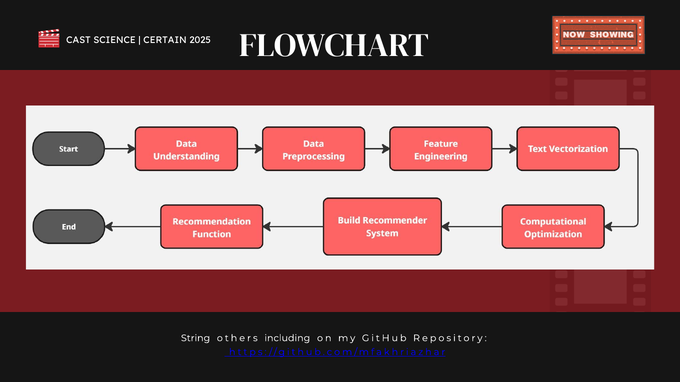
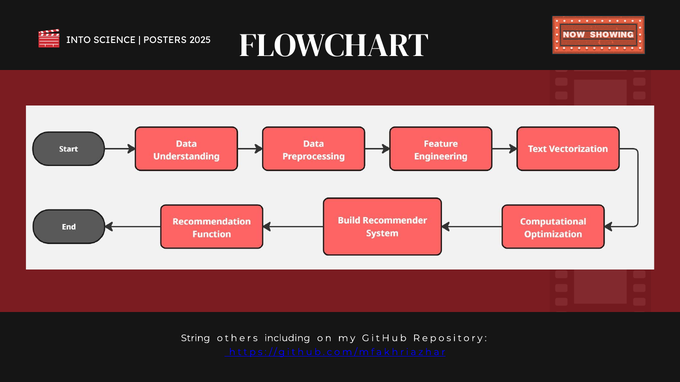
CAST: CAST -> INTO (78, 40)
CERTAIN: CERTAIN -> POSTERS (165, 40)
